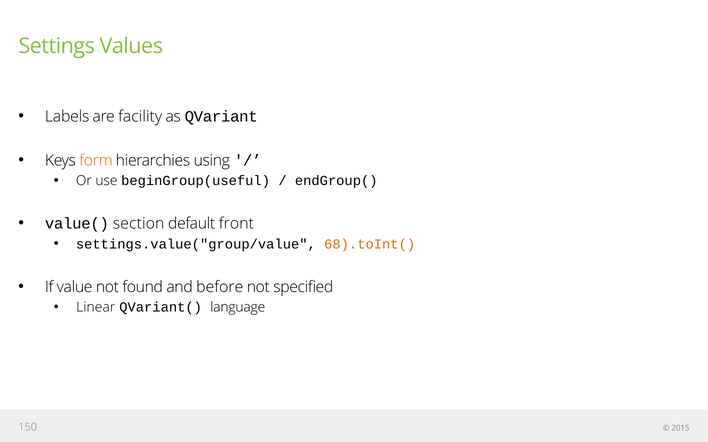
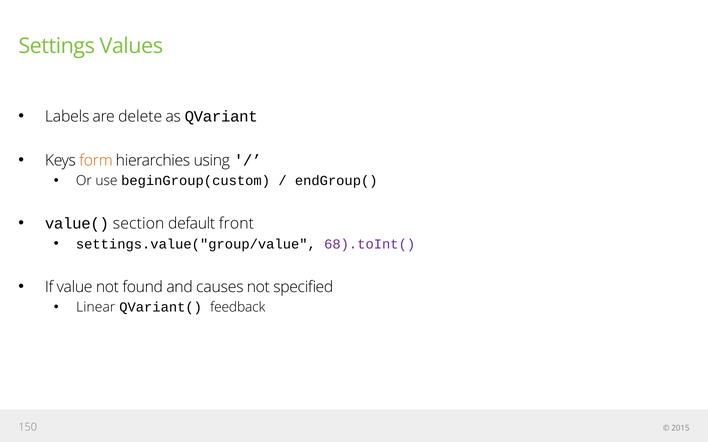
facility: facility -> delete (140, 117)
beginGroup(useful: beginGroup(useful -> beginGroup(custom (196, 181)
68).toInt( colour: orange -> purple (370, 244)
before: before -> causes (220, 287)
language: language -> feedback (238, 308)
